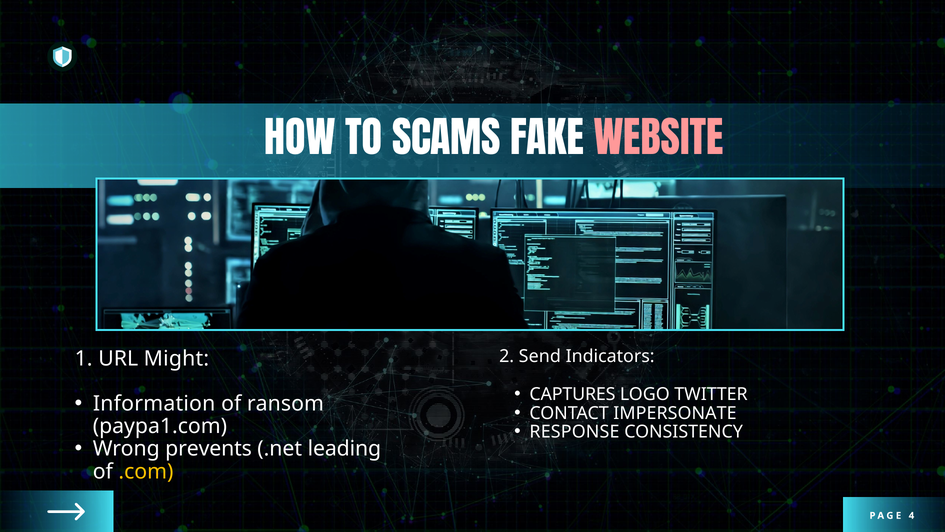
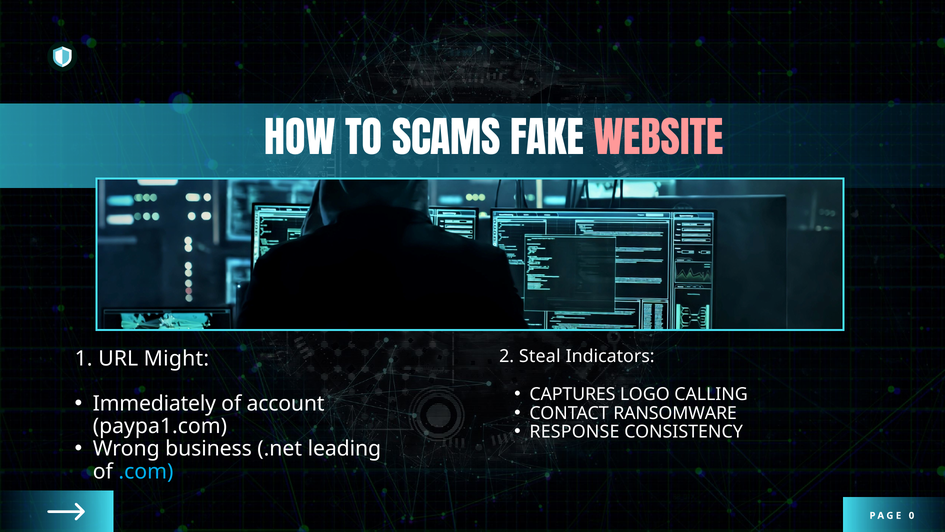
Send: Send -> Steal (540, 356)
TWITTER: TWITTER -> CALLING (711, 394)
Information: Information -> Immediately (154, 403)
ransom: ransom -> account (286, 403)
IMPERSONATE: IMPERSONATE -> RANSOMWARE (675, 413)
prevents: prevents -> business (209, 449)
.com colour: yellow -> light blue (146, 471)
4: 4 -> 0 (911, 515)
